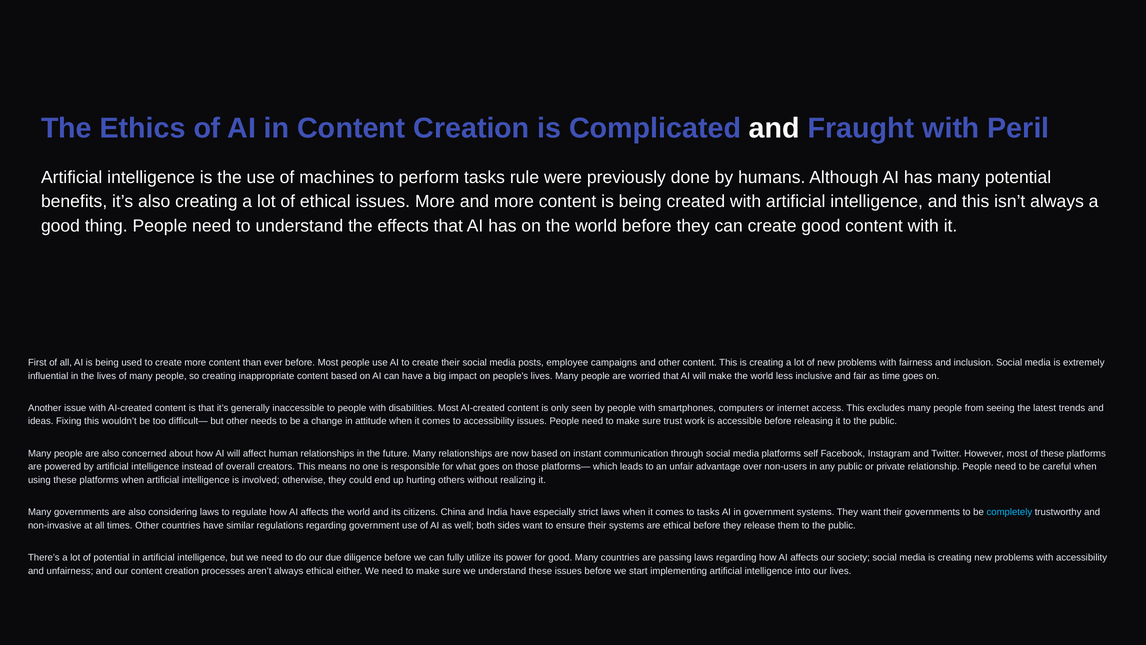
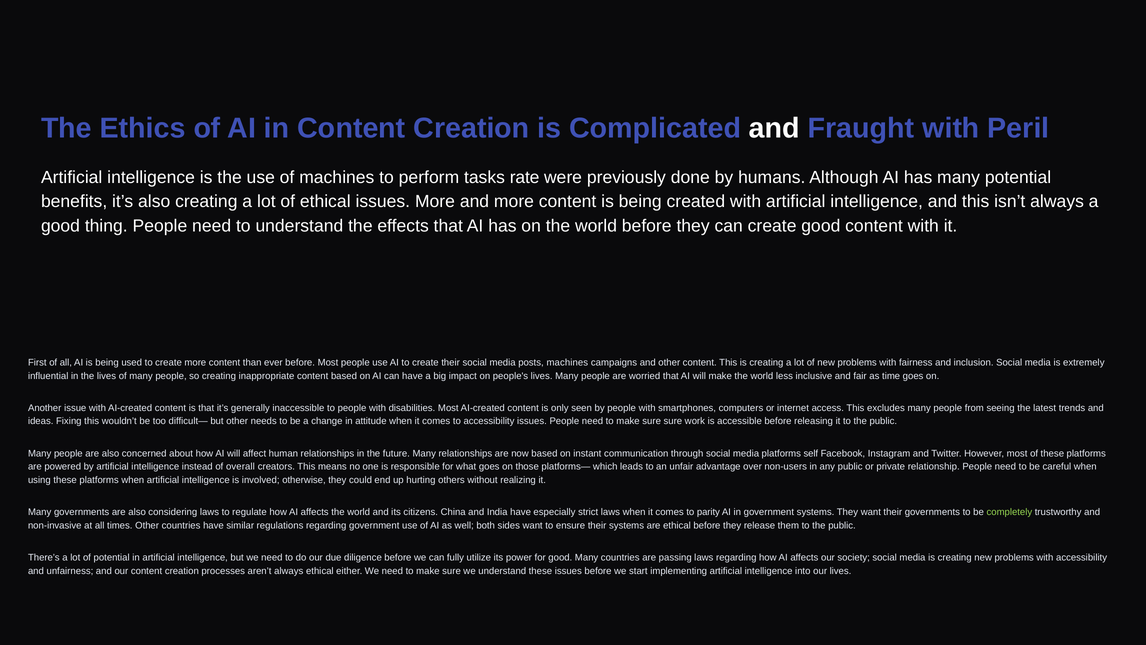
rule: rule -> rate (525, 177)
posts employee: employee -> machines (567, 362)
sure trust: trust -> sure (673, 421)
to tasks: tasks -> parity (708, 512)
completely colour: light blue -> light green (1009, 512)
